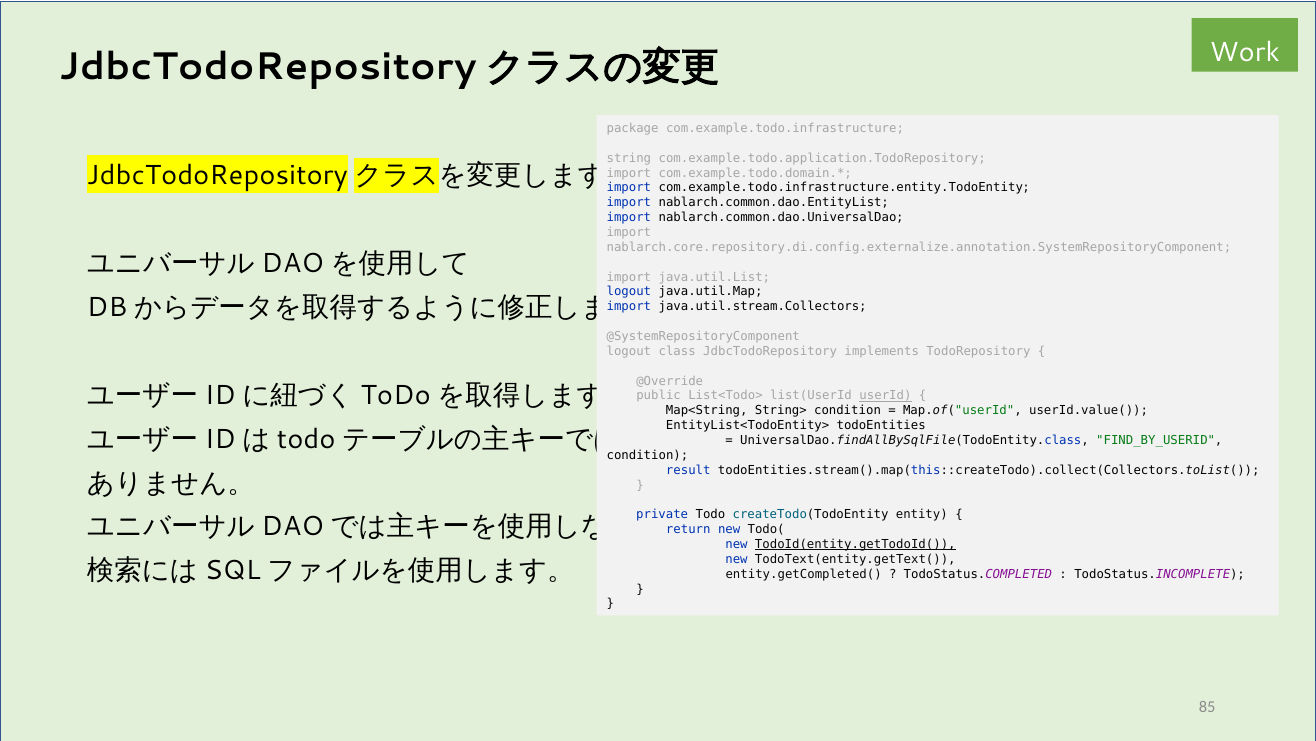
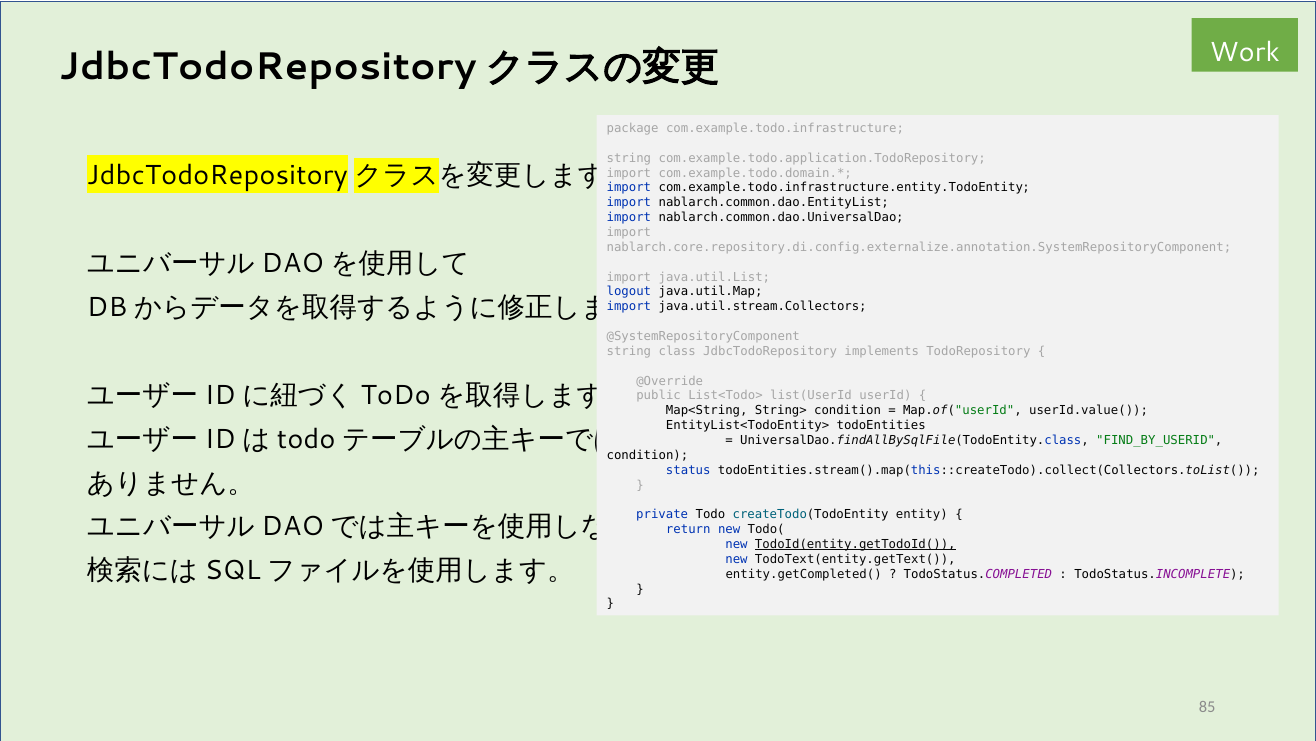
logout: logout -> string (629, 351)
userId underline: present -> none (885, 395)
result: result -> status (688, 470)
